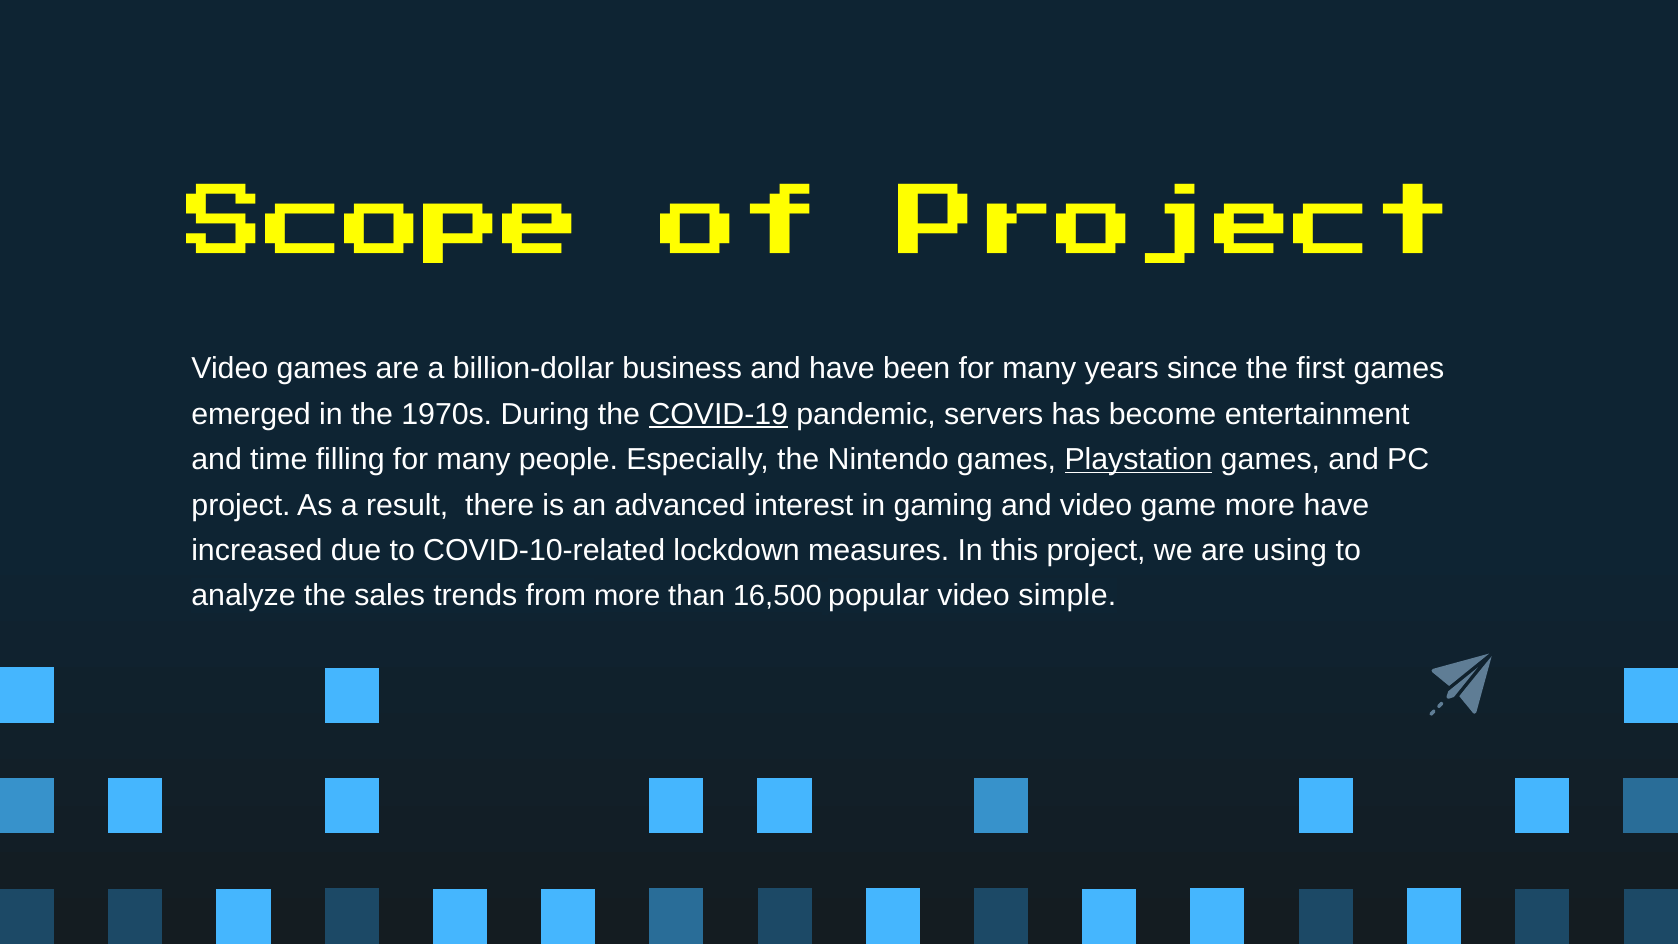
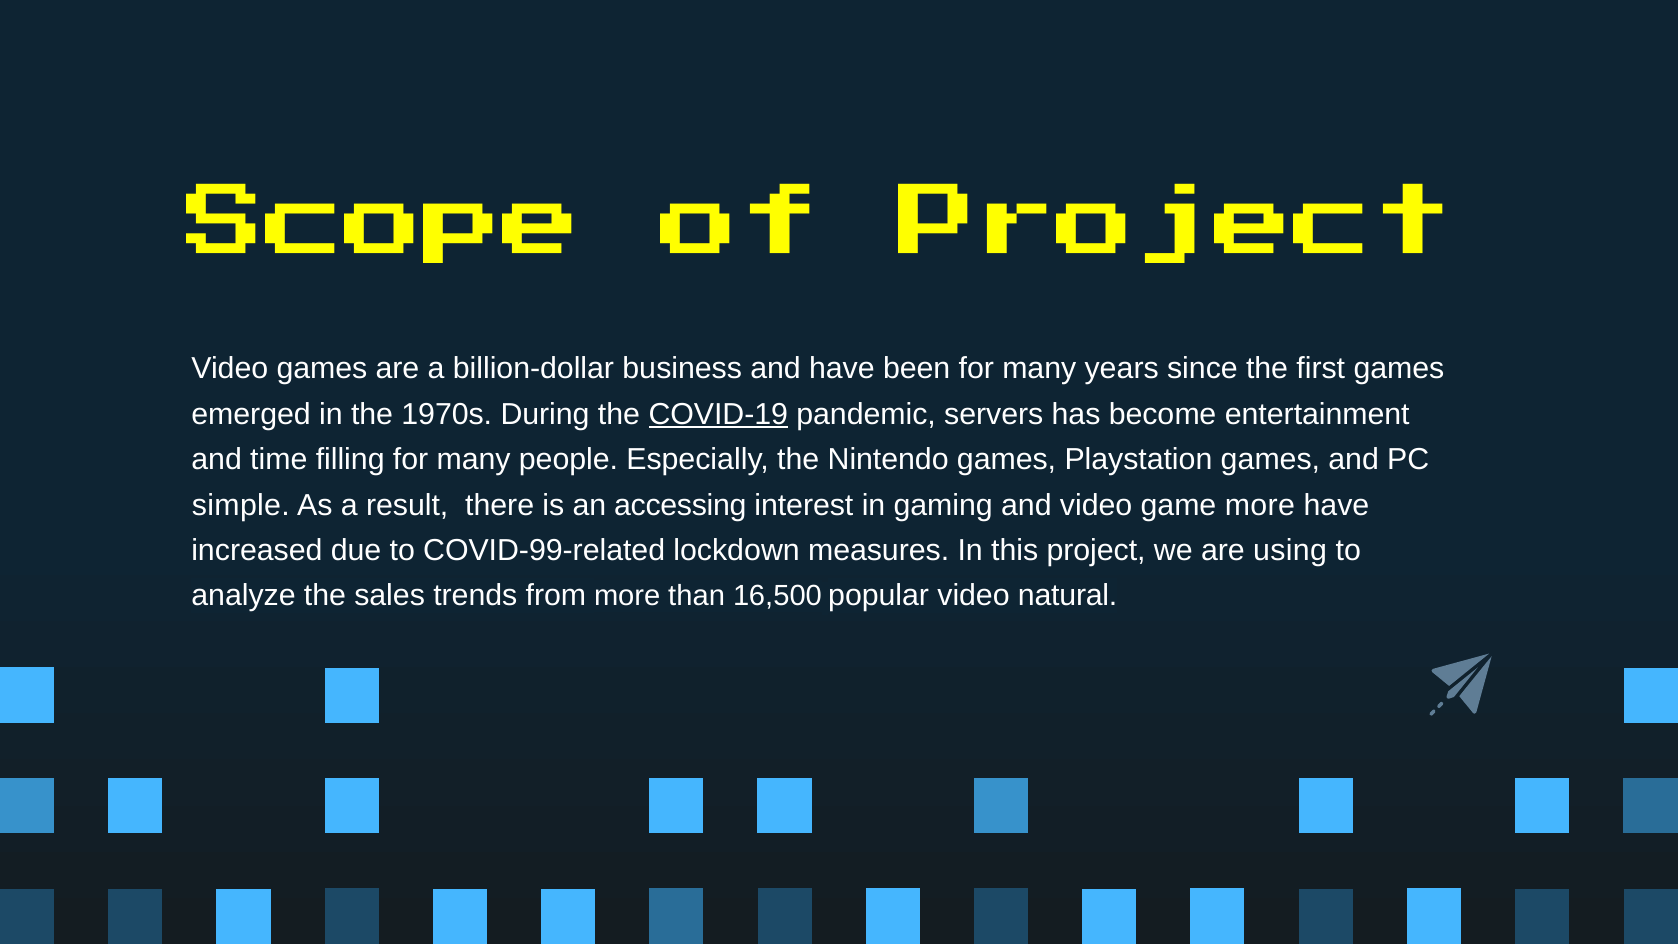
Playstation underline: present -> none (1138, 460)
project: project -> simple (241, 505)
advanced: advanced -> accessing (680, 505)
COVID-10-related: COVID-10-related -> COVID-99-related (544, 550)
simple: simple -> natural (1068, 596)
